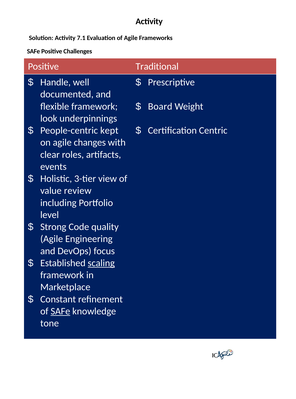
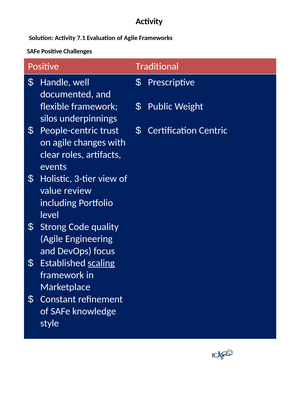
Board: Board -> Public (160, 106)
look: look -> silos (49, 118)
kept: kept -> trust (109, 130)
SAFe underline: present -> none (60, 311)
tone: tone -> style (50, 323)
